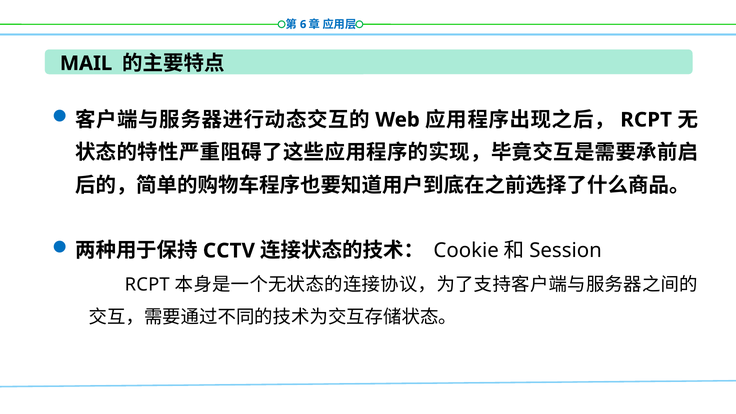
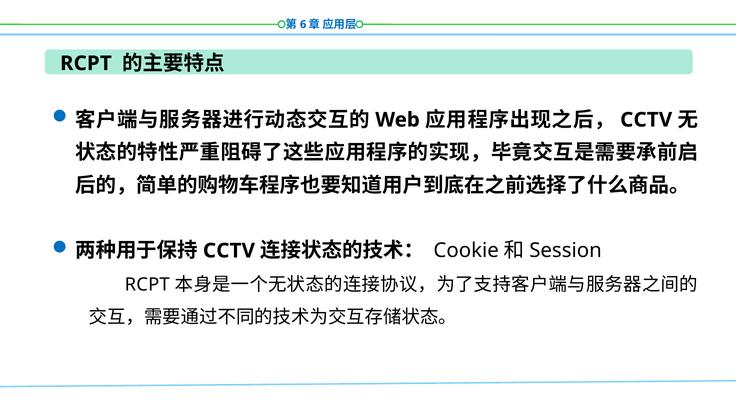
MAIL: MAIL -> RCPT (86, 63)
RCPT: RCPT -> CCTV (646, 120)
